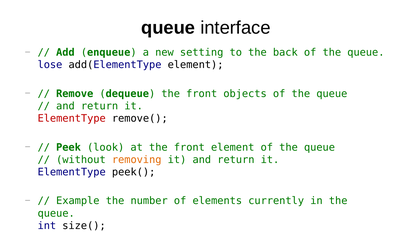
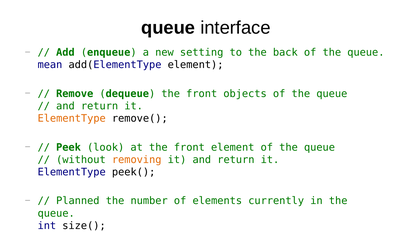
lose: lose -> mean (50, 65)
ElementType colour: red -> orange (72, 118)
Example: Example -> Planned (78, 201)
